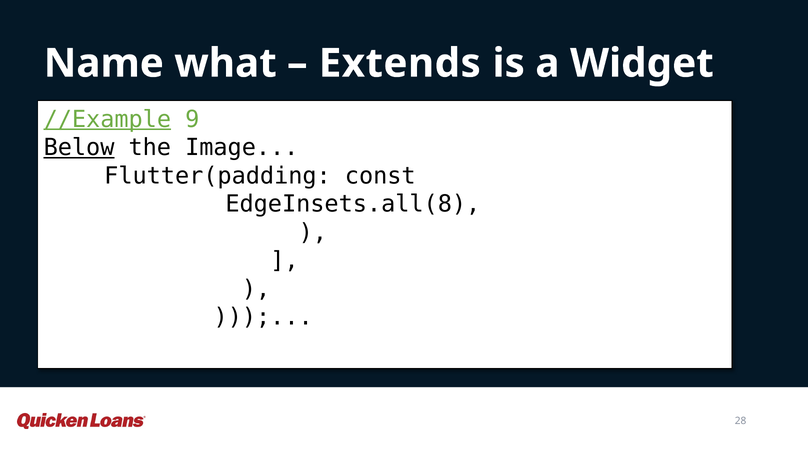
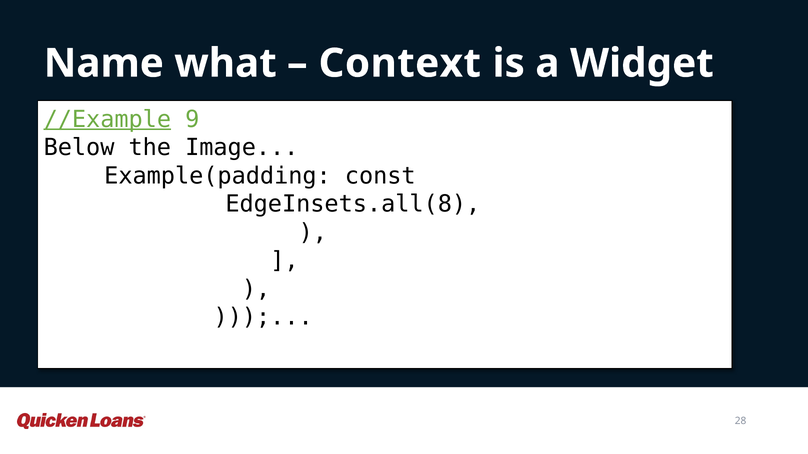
Extends: Extends -> Context (400, 63)
Below underline: present -> none (79, 148)
Flutter(padding: Flutter(padding -> Example(padding (218, 176)
